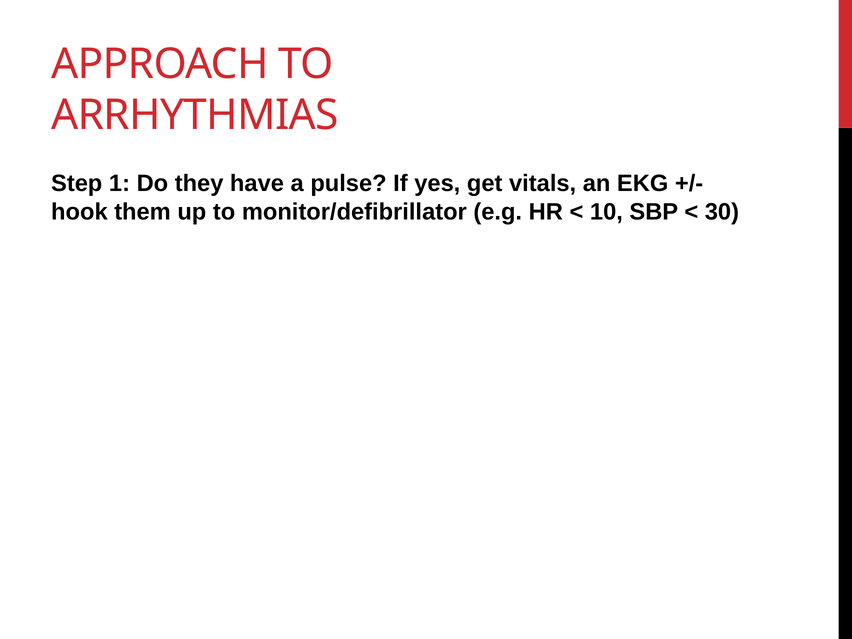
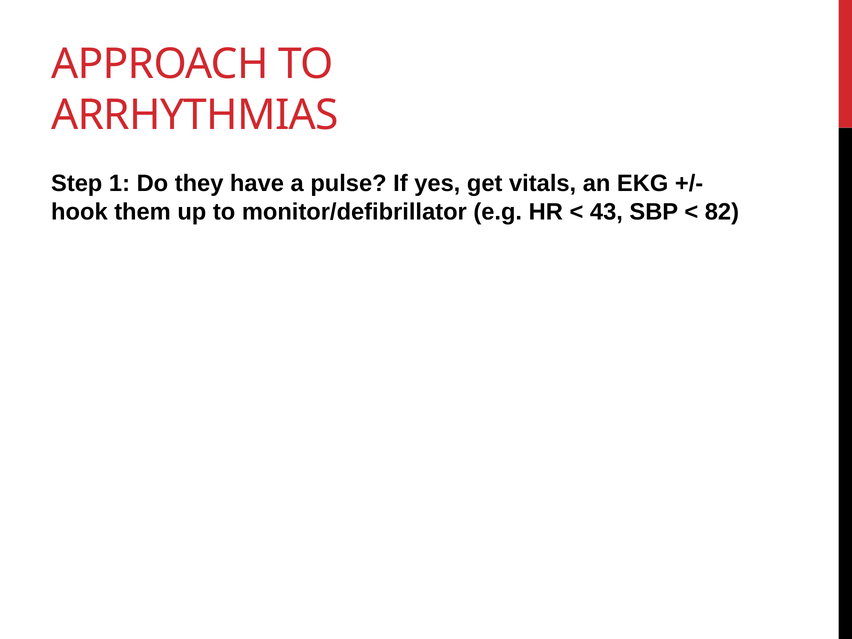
10: 10 -> 43 (606, 212)
30: 30 -> 82 (722, 212)
